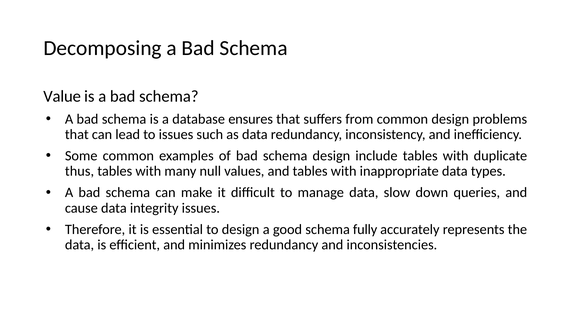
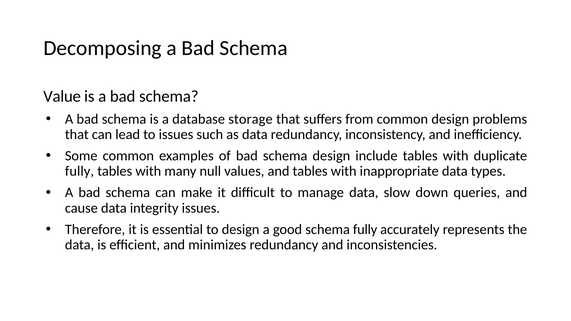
ensures: ensures -> storage (251, 119)
thus: thus -> fully (79, 171)
